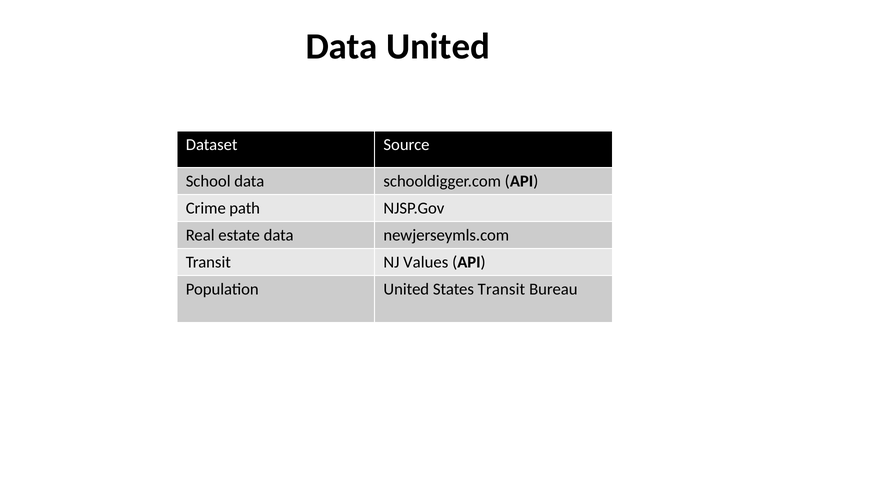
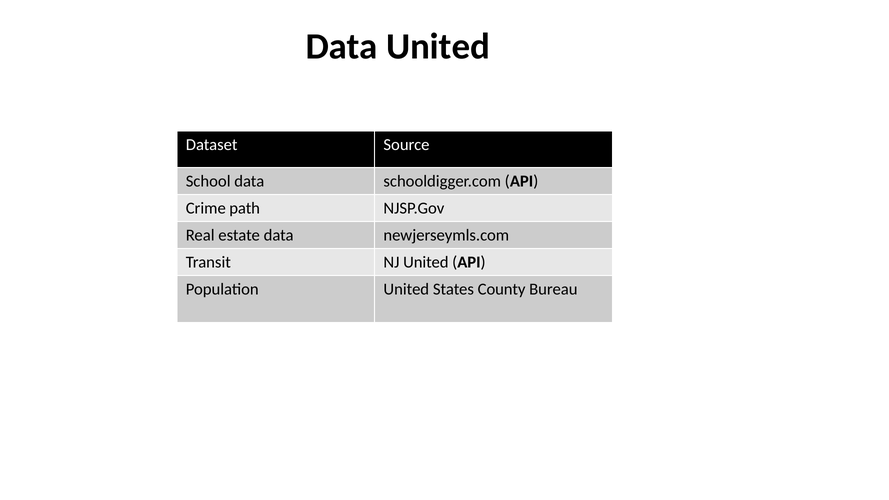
NJ Values: Values -> United (426, 262)
States Transit: Transit -> County (502, 289)
